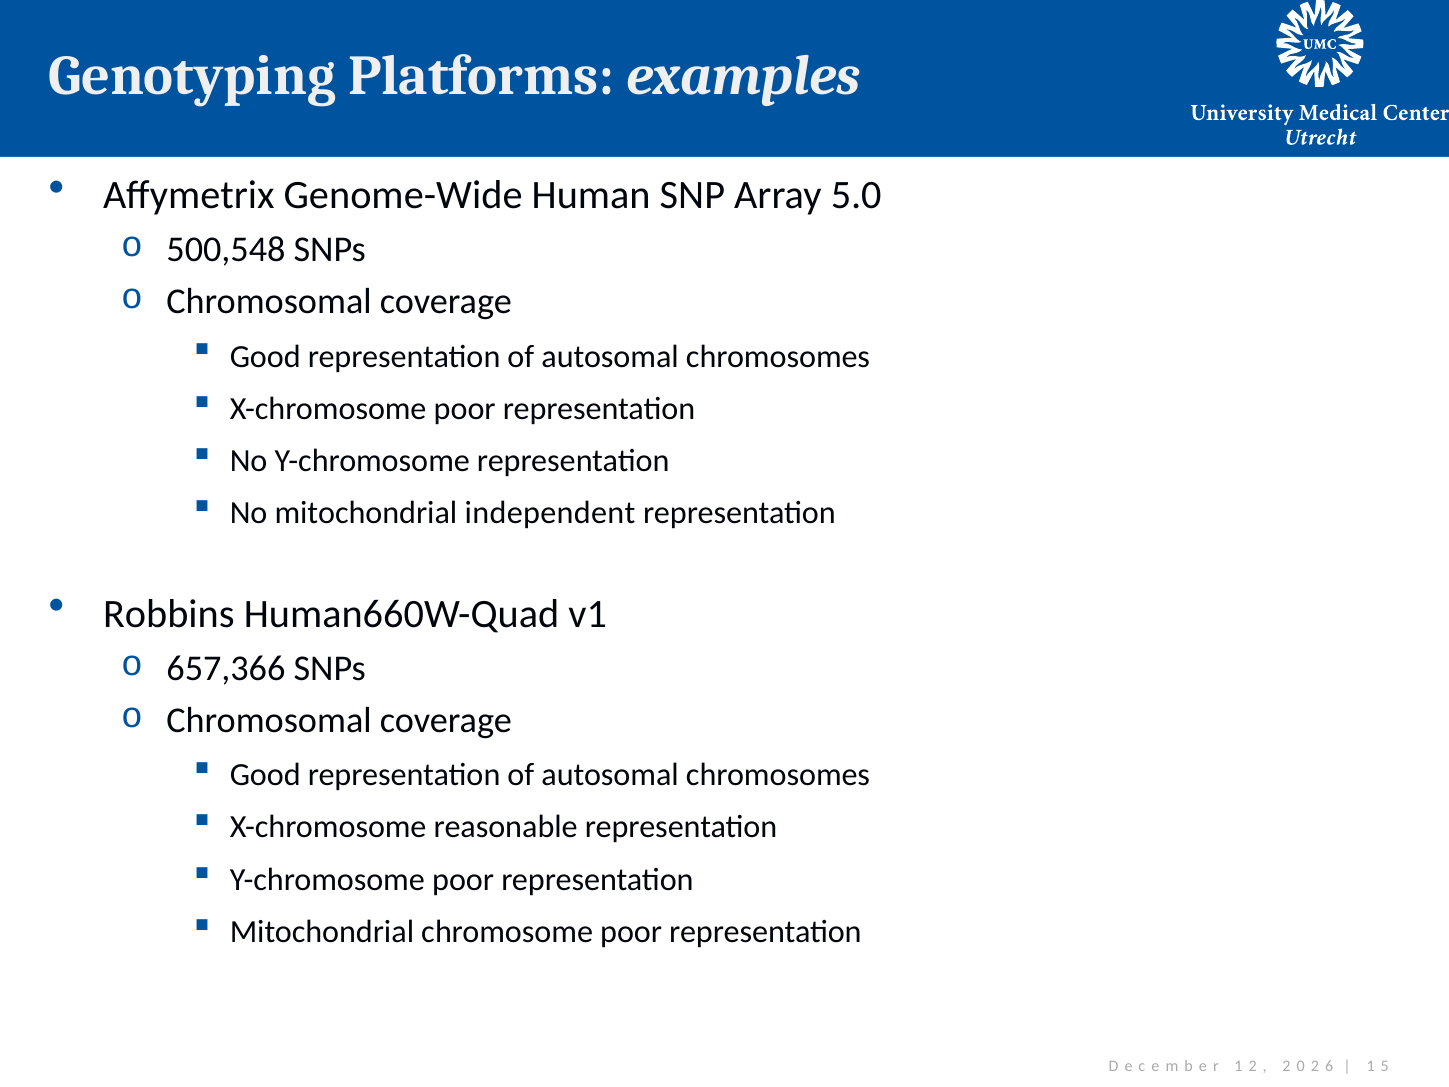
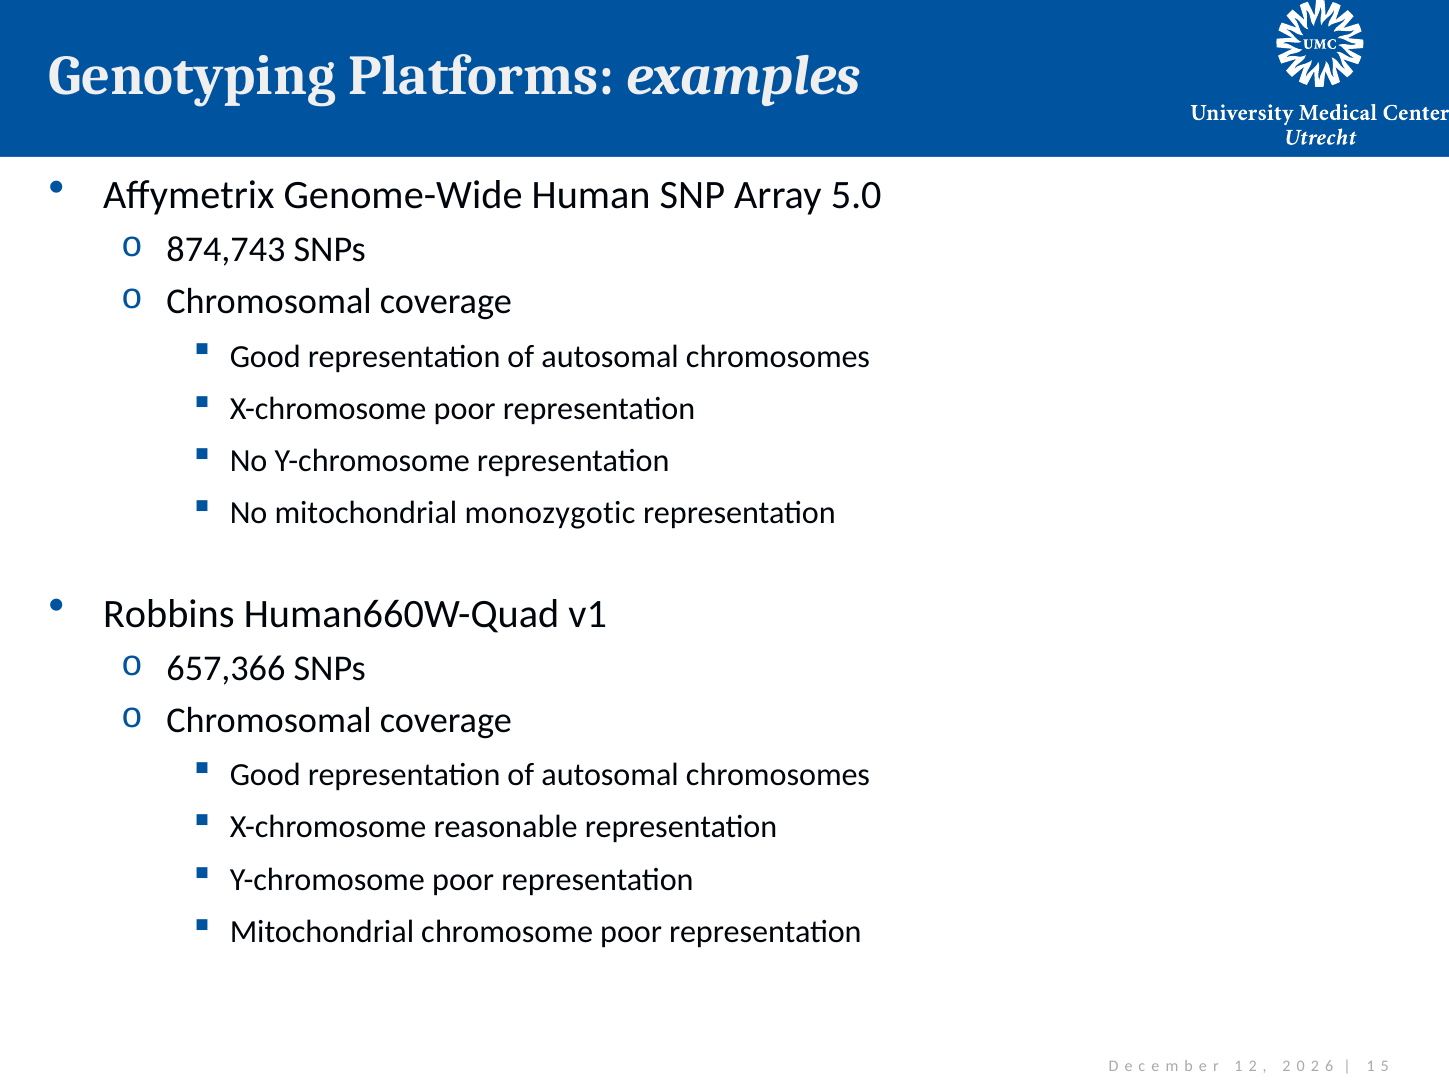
500,548: 500,548 -> 874,743 (226, 250)
independent: independent -> monozygotic (550, 513)
